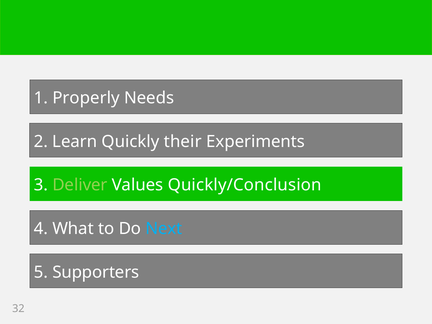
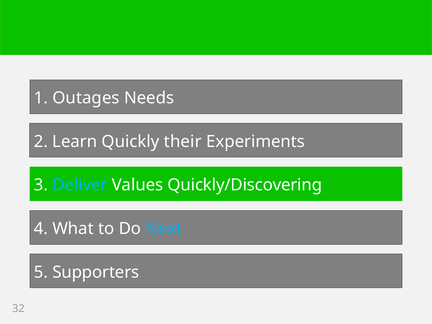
Properly: Properly -> Outages (86, 98)
Deliver colour: light green -> light blue (80, 185)
Quickly/Conclusion: Quickly/Conclusion -> Quickly/Discovering (245, 185)
